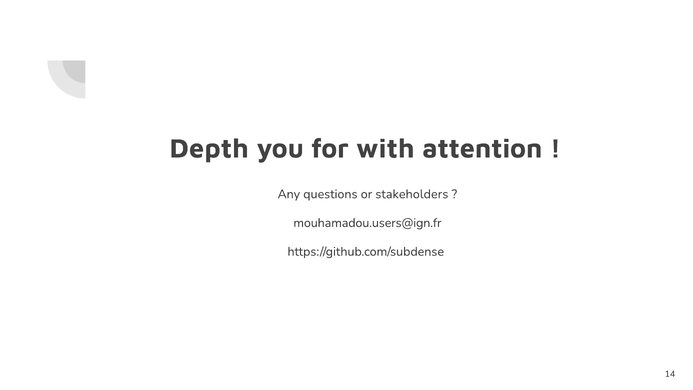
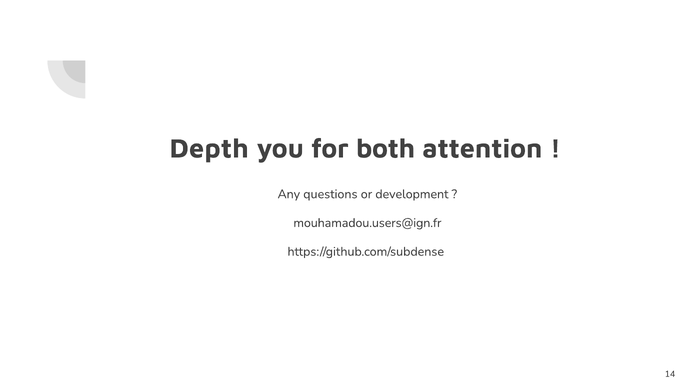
with: with -> both (386, 148)
stakeholders: stakeholders -> development (412, 194)
